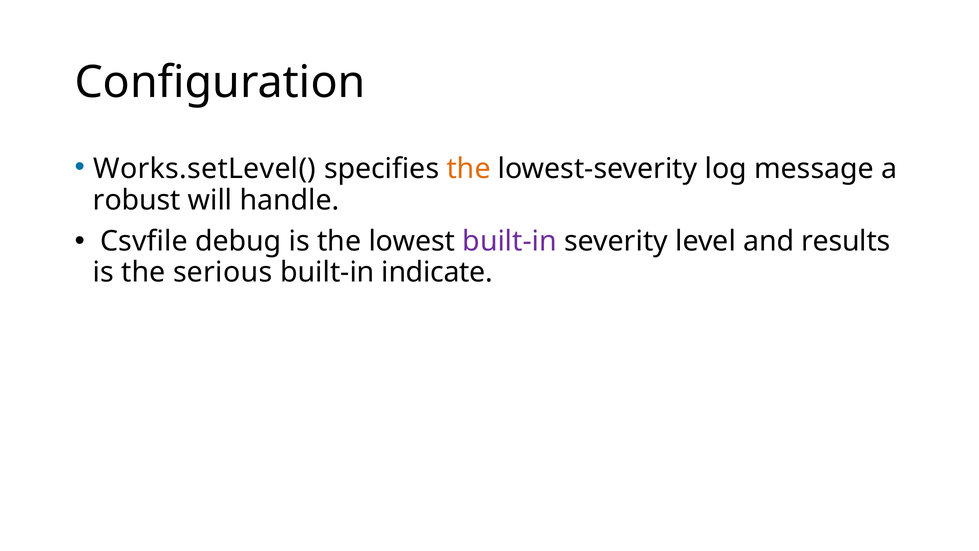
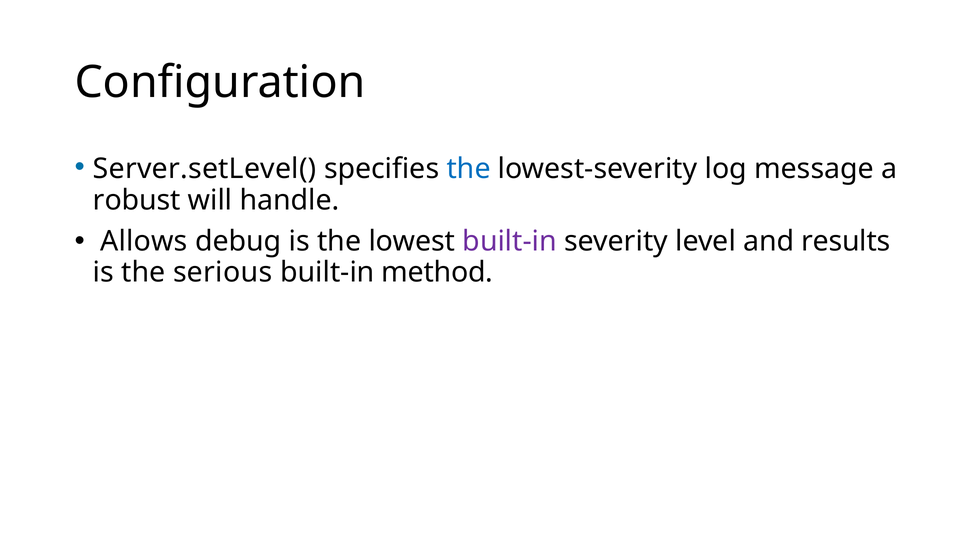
Works.setLevel(: Works.setLevel( -> Server.setLevel( (205, 169)
the colour: orange -> blue (469, 169)
Csvfile: Csvfile -> Allows (144, 241)
indicate: indicate -> method (437, 272)
